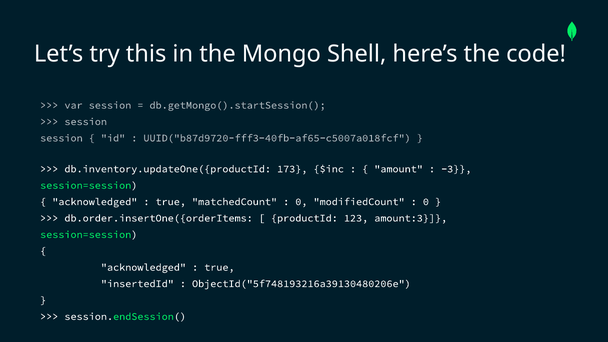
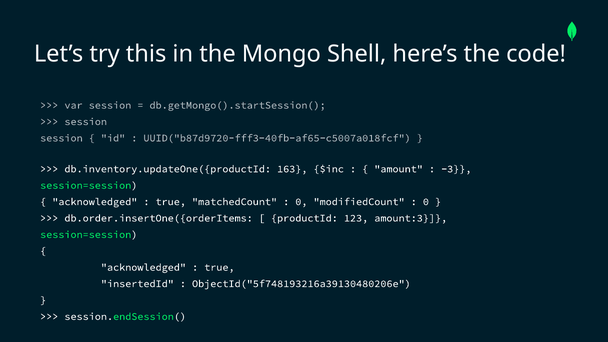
173: 173 -> 163 (292, 169)
